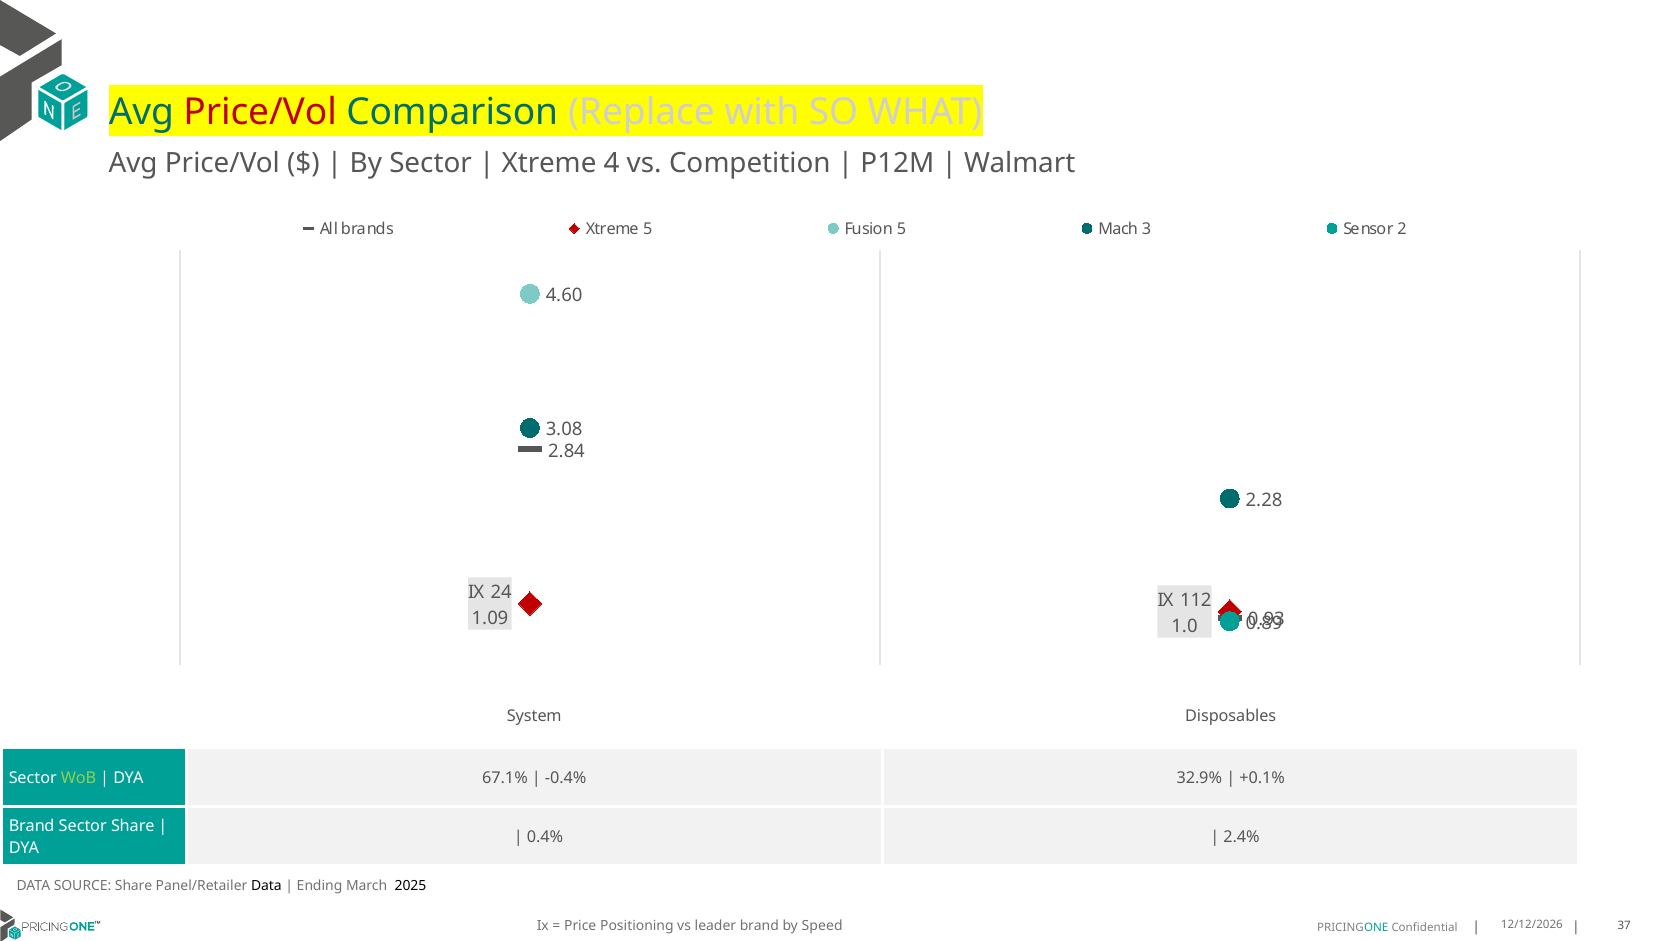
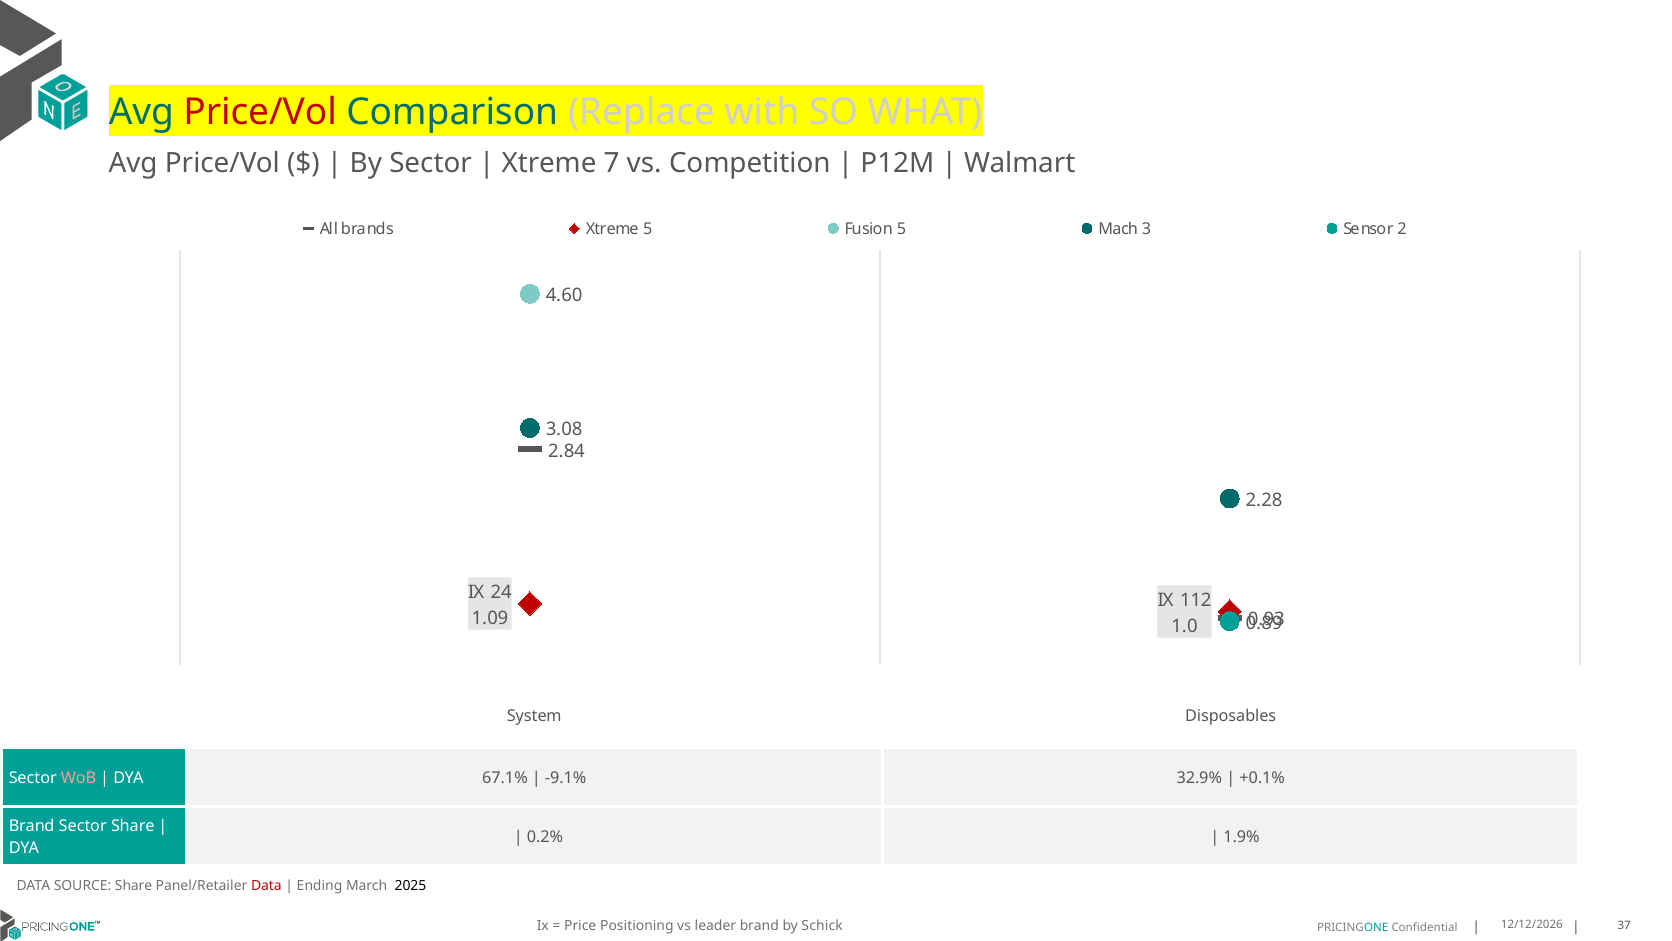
4: 4 -> 7 (612, 163)
WoB colour: light green -> pink (79, 777)
-0.4%: -0.4% -> -9.1% (566, 777)
0.4%: 0.4% -> 0.2% (545, 837)
2.4%: 2.4% -> 1.9% (1241, 837)
Data colour: black -> red (266, 886)
Speed: Speed -> Schick (822, 926)
